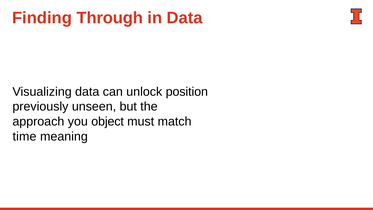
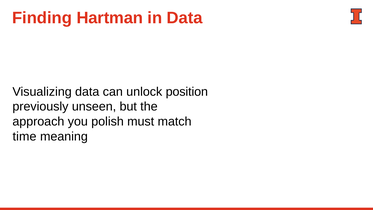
Through: Through -> Hartman (110, 18)
object: object -> polish (108, 121)
